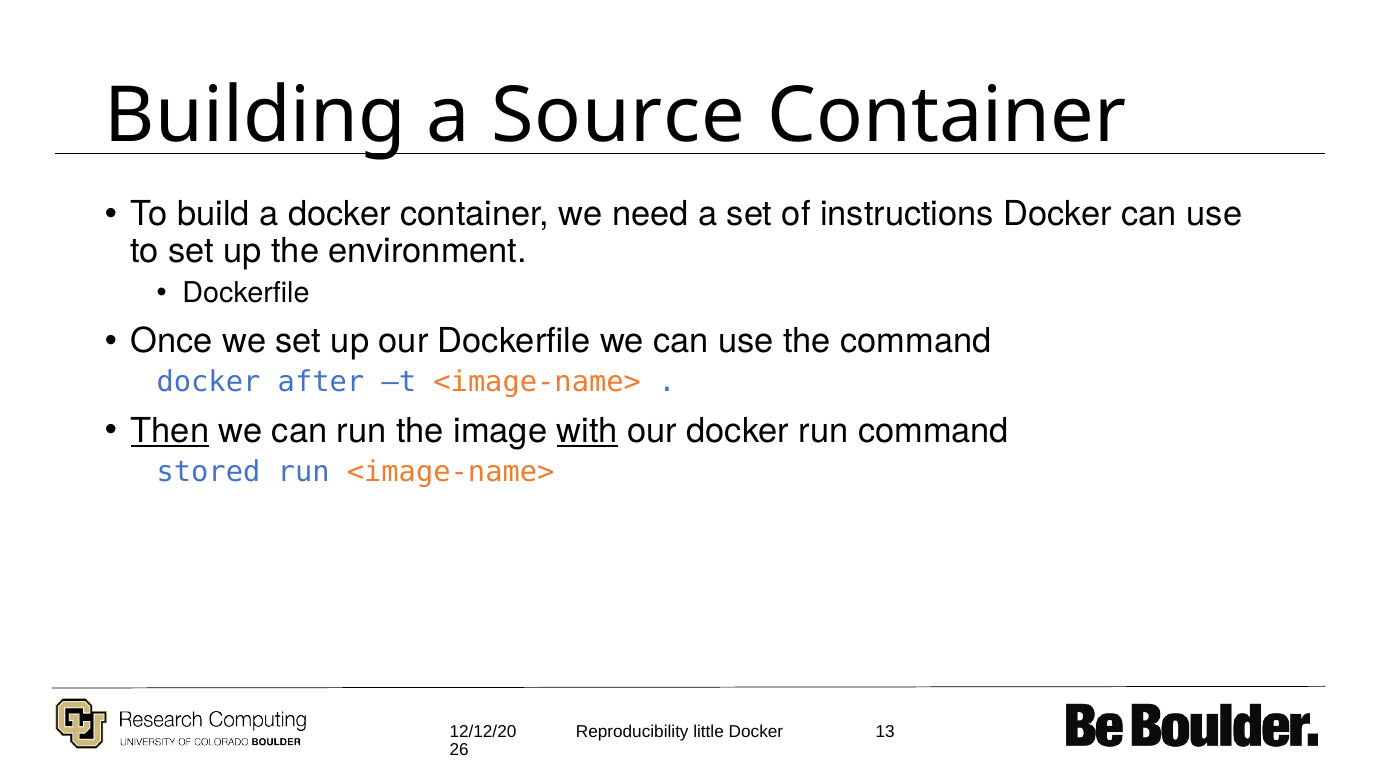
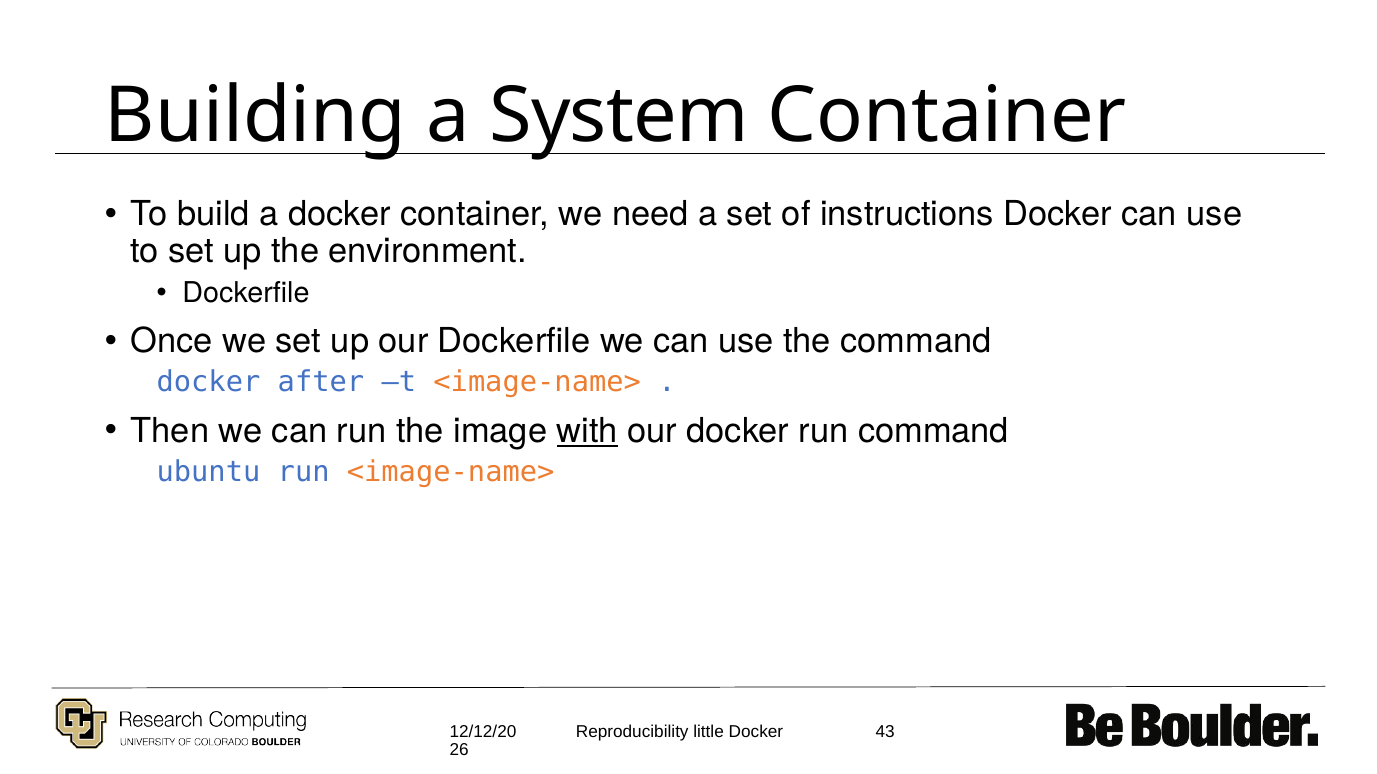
Source: Source -> System (619, 116)
Then underline: present -> none (170, 431)
stored: stored -> ubuntu (208, 472)
13: 13 -> 43 (885, 733)
